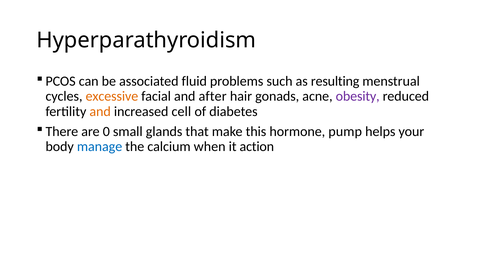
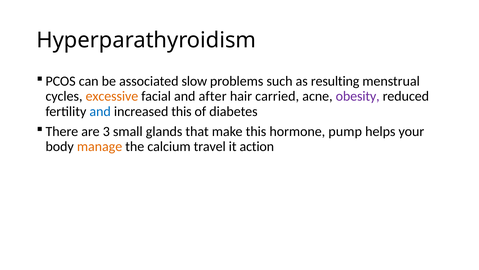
fluid: fluid -> slow (194, 81)
gonads: gonads -> carried (277, 96)
and colour: orange -> blue (100, 111)
increased cell: cell -> this (182, 111)
0: 0 -> 3 (106, 131)
manage colour: blue -> orange (100, 146)
when: when -> travel (210, 146)
